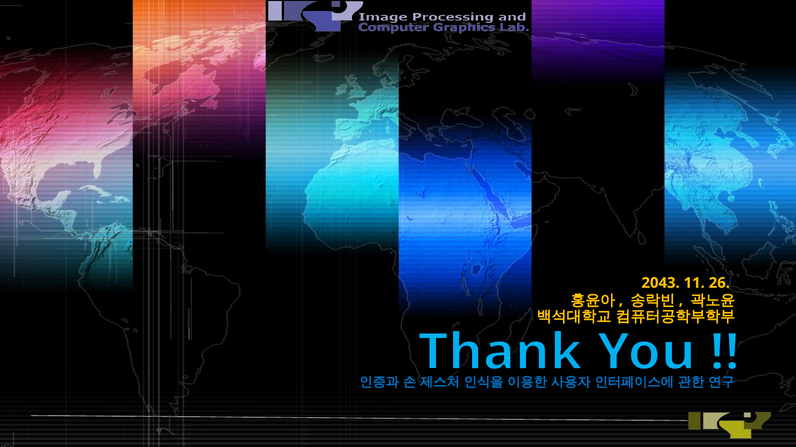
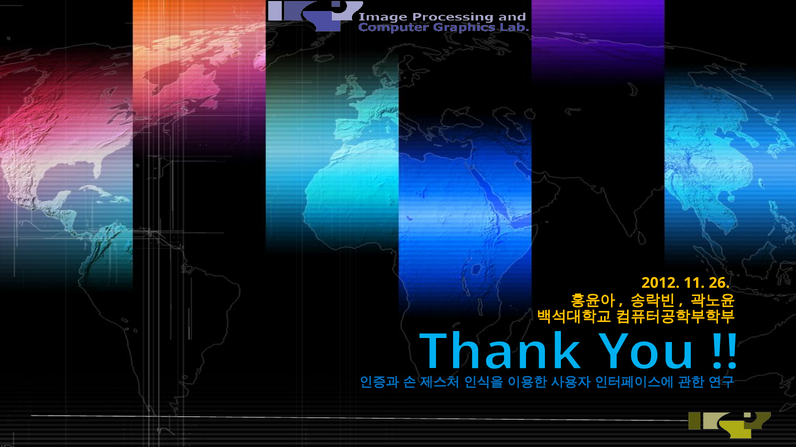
2043: 2043 -> 2012 (661, 283)
